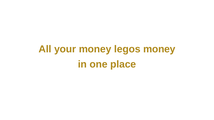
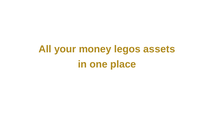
legos money: money -> assets (159, 49)
